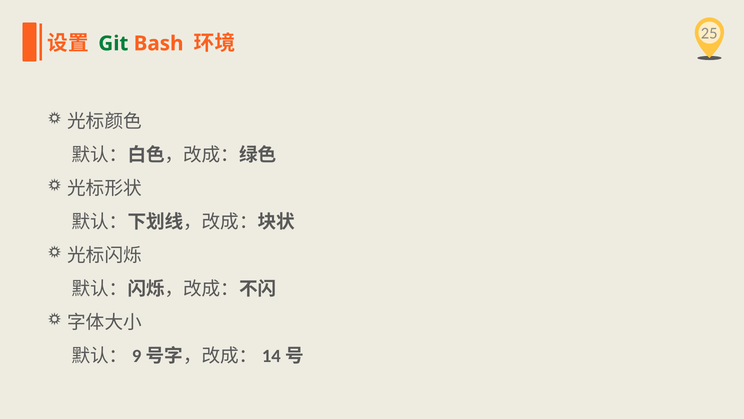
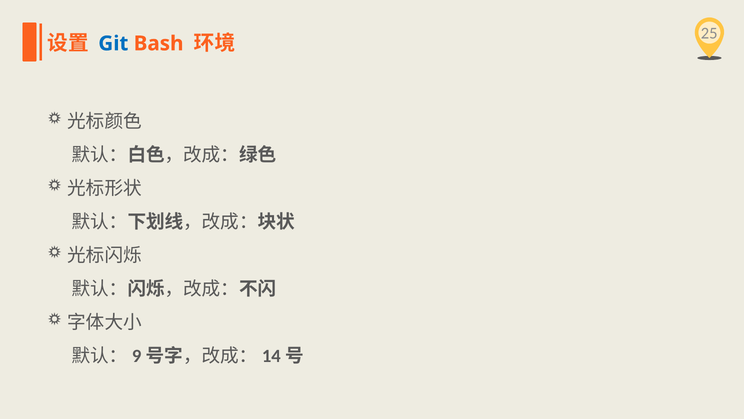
Git colour: green -> blue (113, 43)
